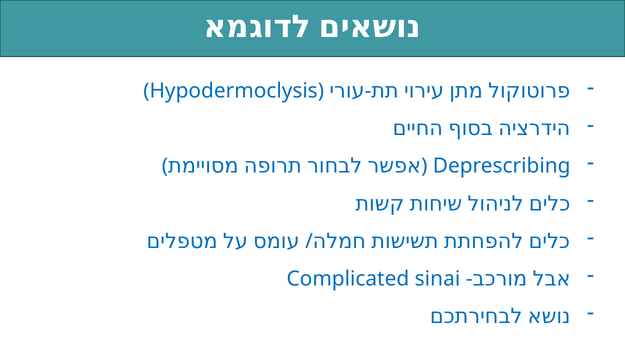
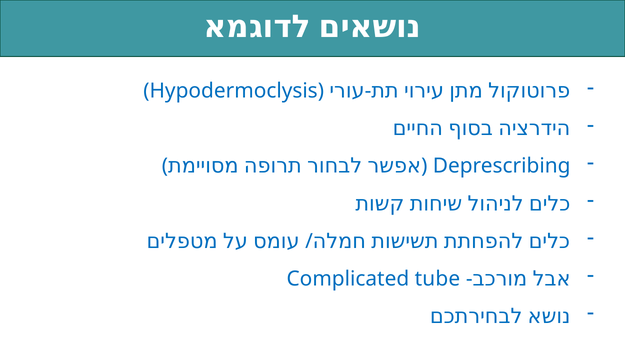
sinai: sinai -> tube (437, 278)
